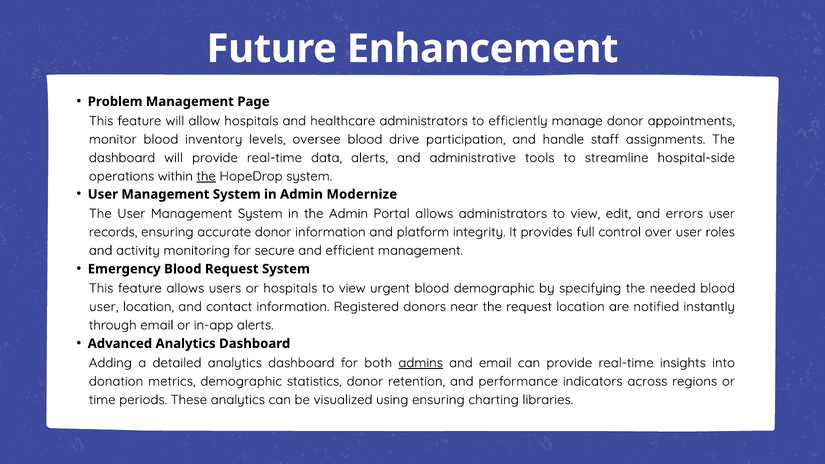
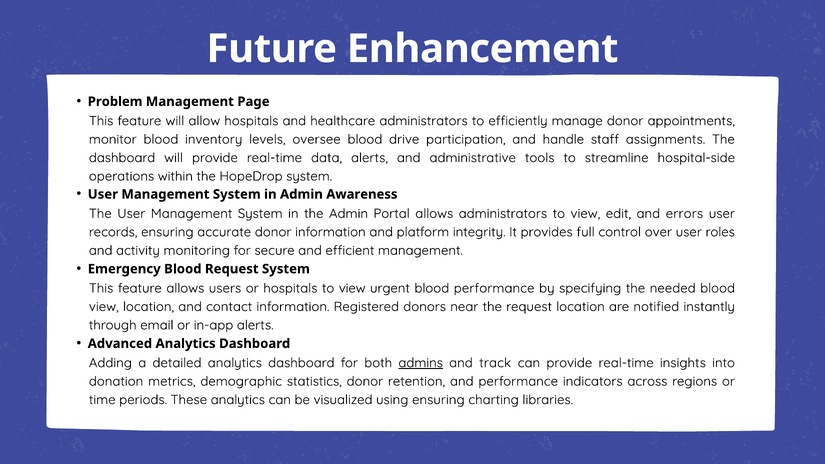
the underline: present -> none (206, 176)
Modernize: Modernize -> Awareness (362, 194)
blood demographic: demographic -> performance (494, 288)
user: user -> view (104, 307)
and email: email -> track (495, 363)
